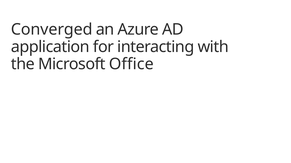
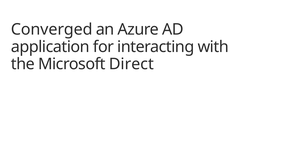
Office: Office -> Direct (131, 64)
